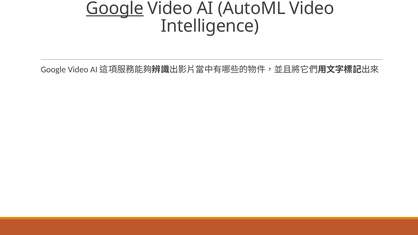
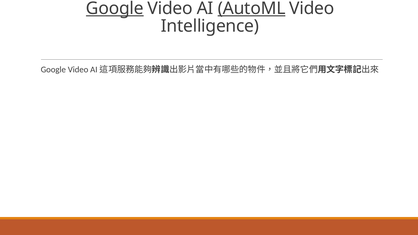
AutoML underline: none -> present (252, 8)
